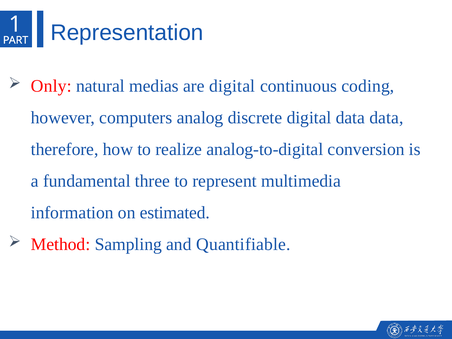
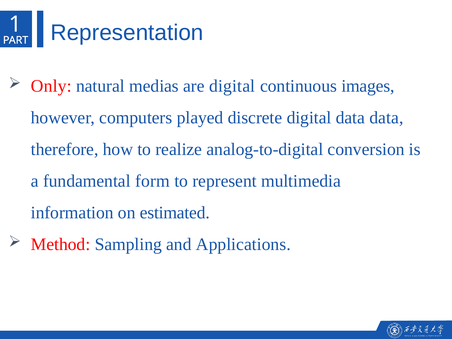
coding: coding -> images (368, 86)
analog: analog -> played (200, 118)
three: three -> form (152, 181)
Quantifiable: Quantifiable -> Applications (243, 244)
